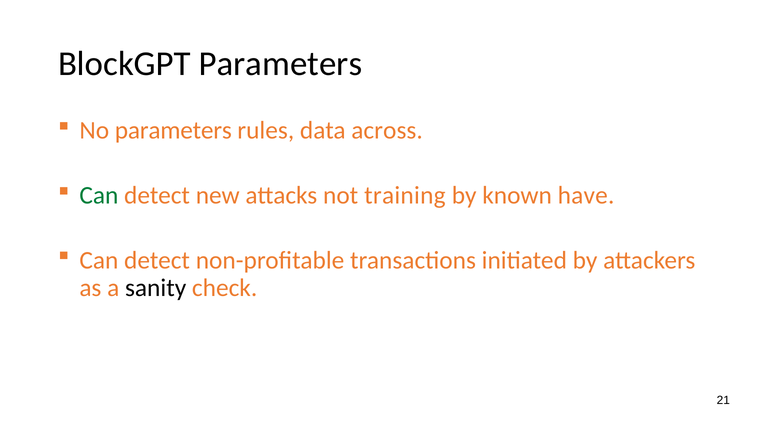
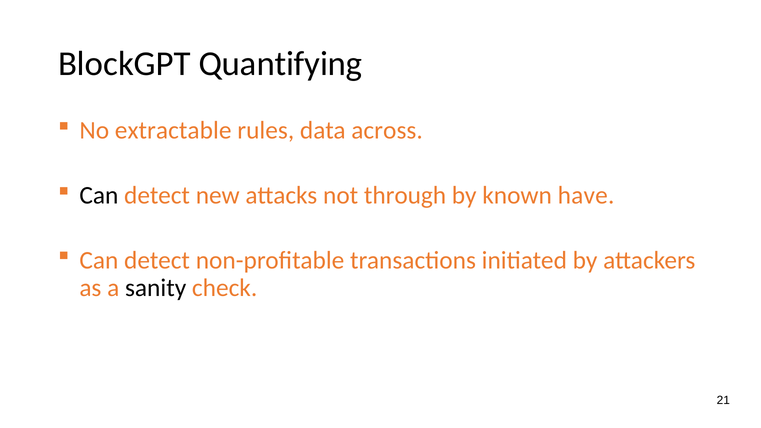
BlockGPT Parameters: Parameters -> Quantifying (280, 64)
No parameters: parameters -> extractable (173, 130)
Can colour: green -> black (99, 195)
training: training -> through (405, 195)
